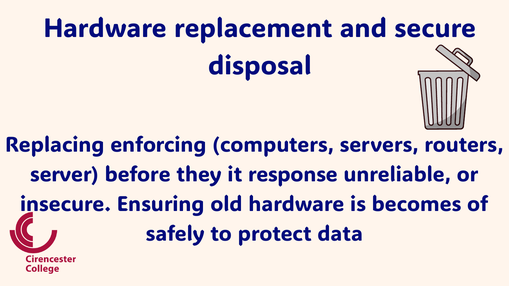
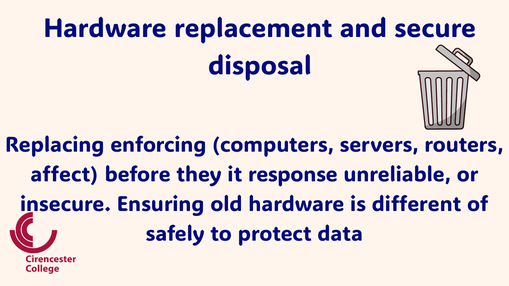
server: server -> affect (64, 175)
becomes: becomes -> different (417, 205)
